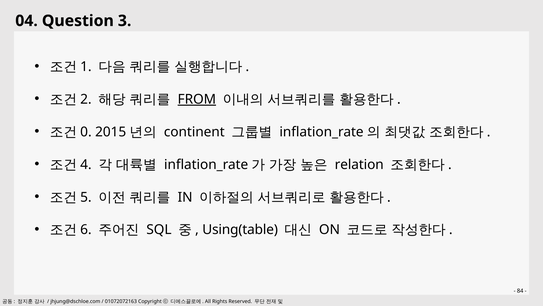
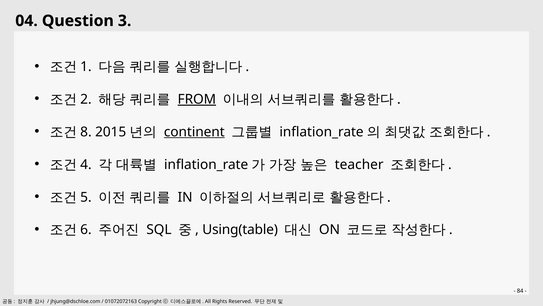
0: 0 -> 8 (86, 132)
continent underline: none -> present (194, 132)
relation: relation -> teacher (359, 164)
